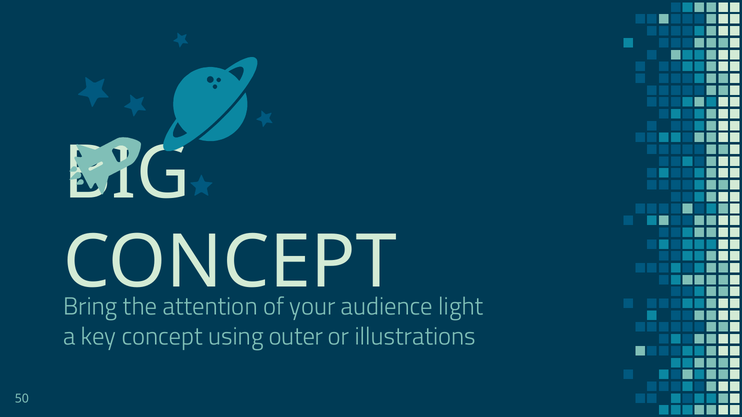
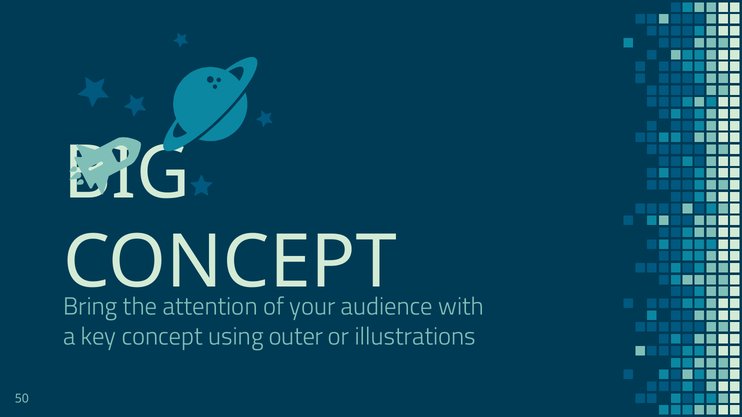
light: light -> with (461, 307)
